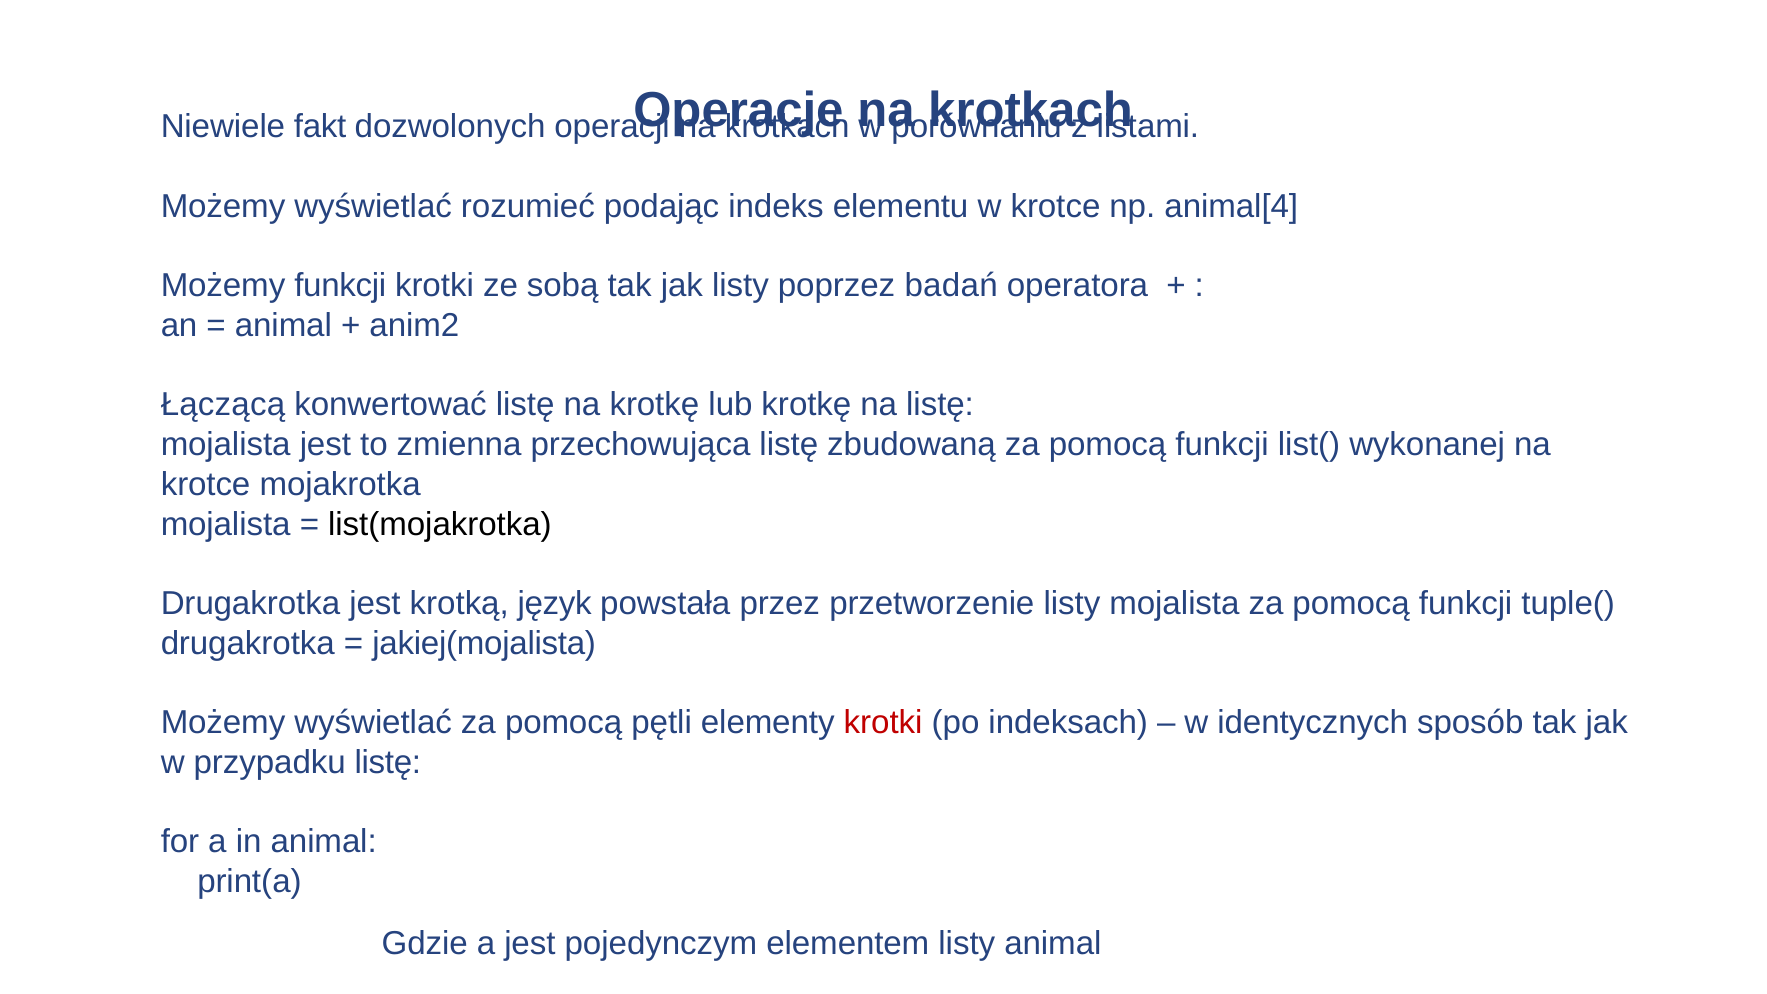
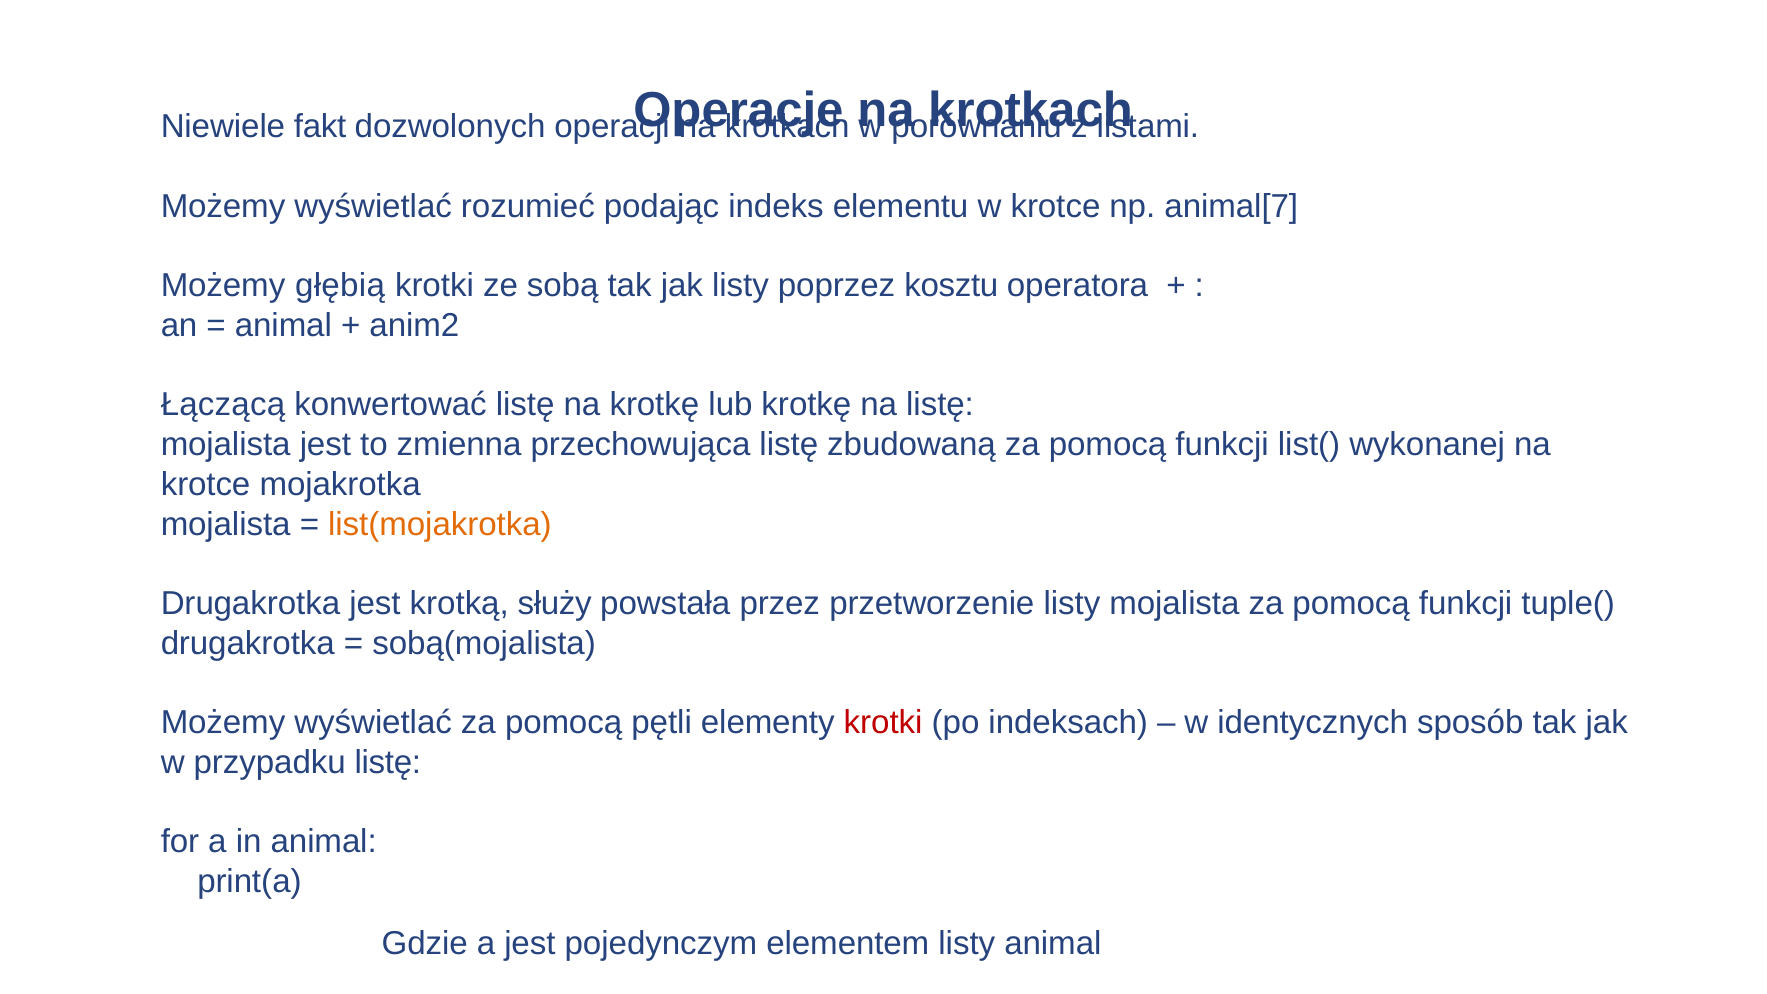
animal[4: animal[4 -> animal[7 (1231, 206)
Możemy funkcji: funkcji -> głębią (340, 286)
badań: badań -> kosztu (951, 286)
list(mojakrotka colour: black -> orange (440, 524)
język: język -> służy (555, 604)
jakiej(mojalista: jakiej(mojalista -> sobą(mojalista (484, 643)
